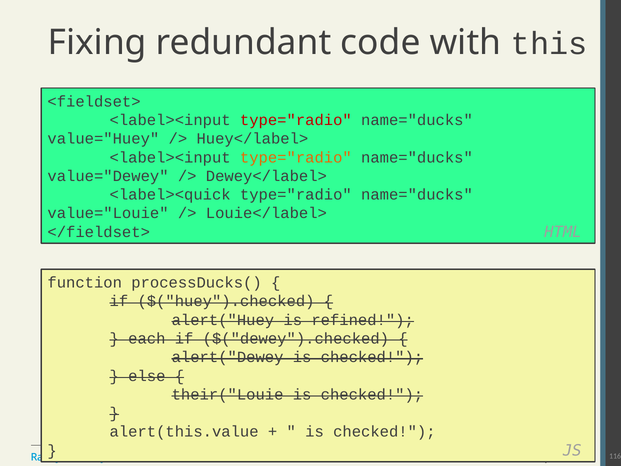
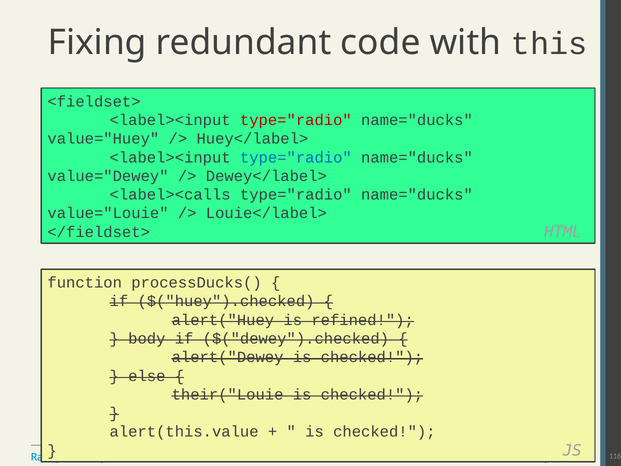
type="radio colour: orange -> blue (296, 157)
<label><quick: <label><quick -> <label><calls (170, 195)
each: each -> body (147, 338)
